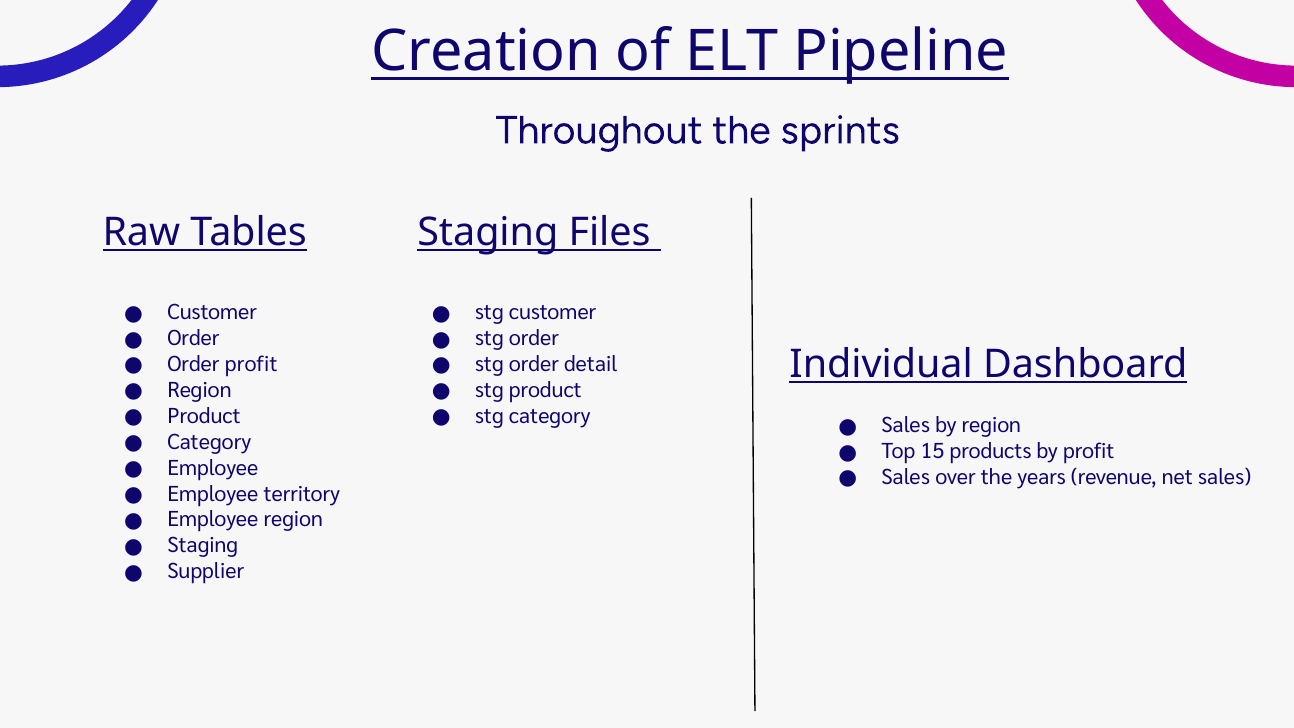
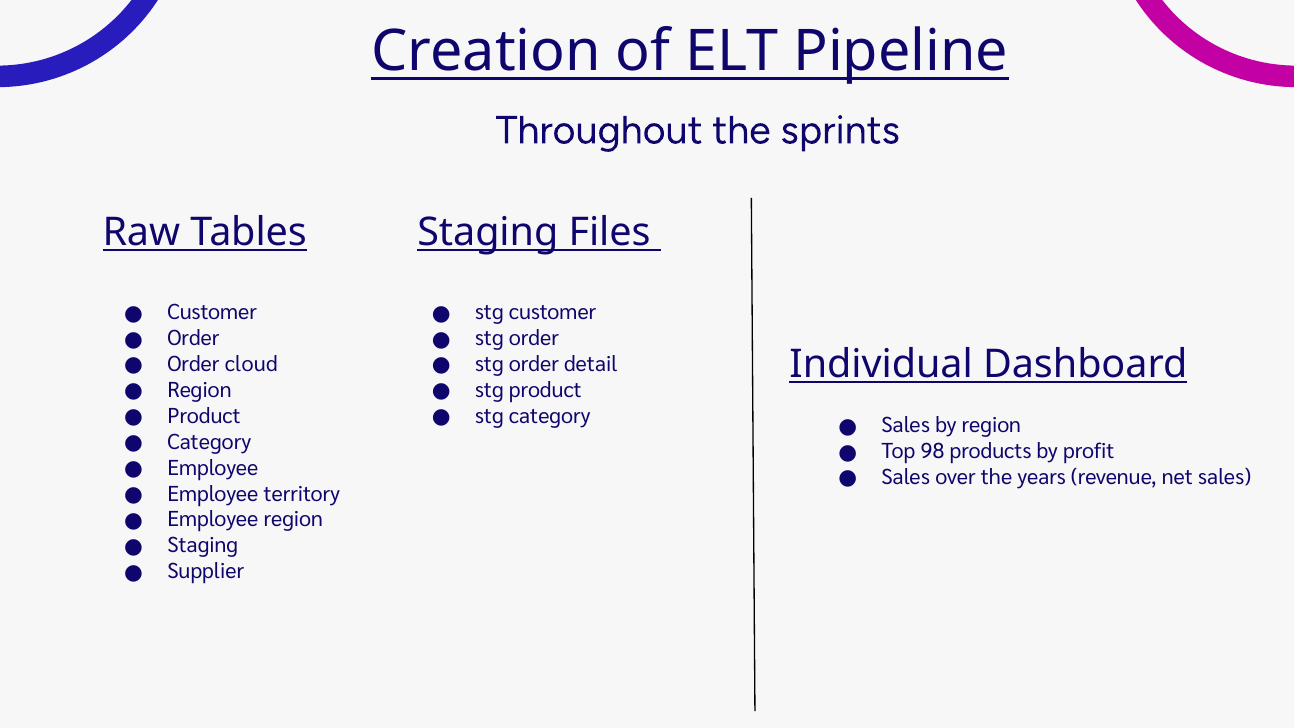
Order profit: profit -> cloud (251, 364)
15: 15 -> 98 (933, 451)
